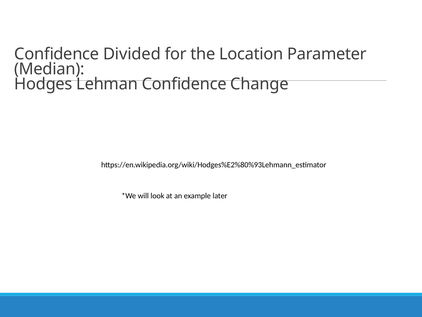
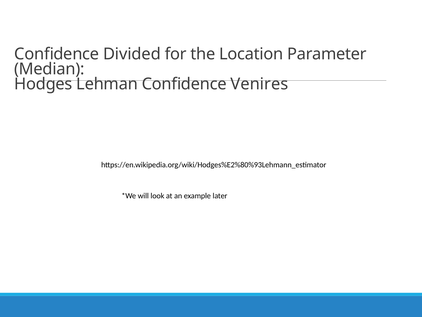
Change: Change -> Venires (259, 84)
